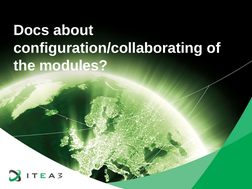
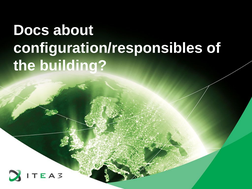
configuration/collaborating: configuration/collaborating -> configuration/responsibles (108, 48)
modules: modules -> building (73, 66)
